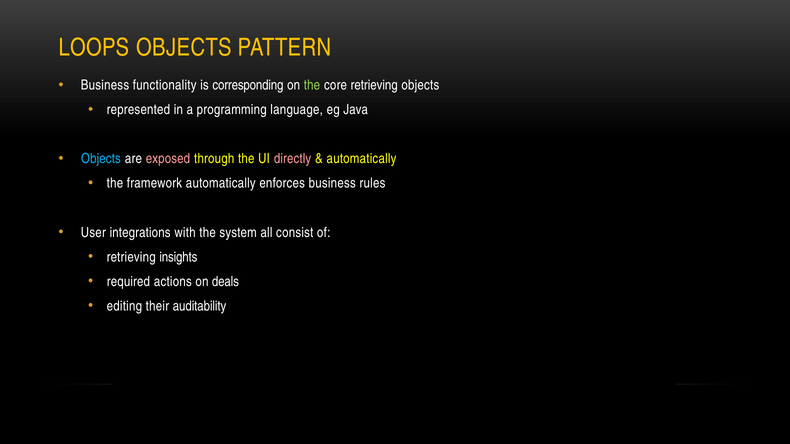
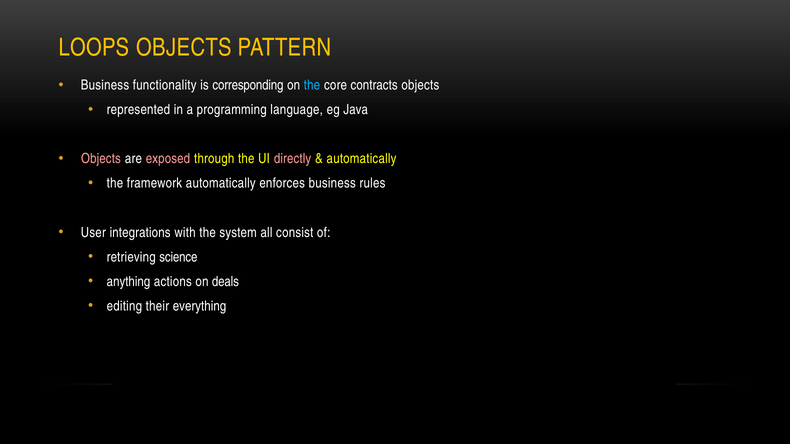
the colour: light green -> light blue (312, 85)
core retrieving: retrieving -> contracts (374, 85)
Objects colour: light blue -> pink (101, 159)
insights: insights -> science (178, 257)
required: required -> anything (128, 282)
auditability: auditability -> everything (200, 306)
